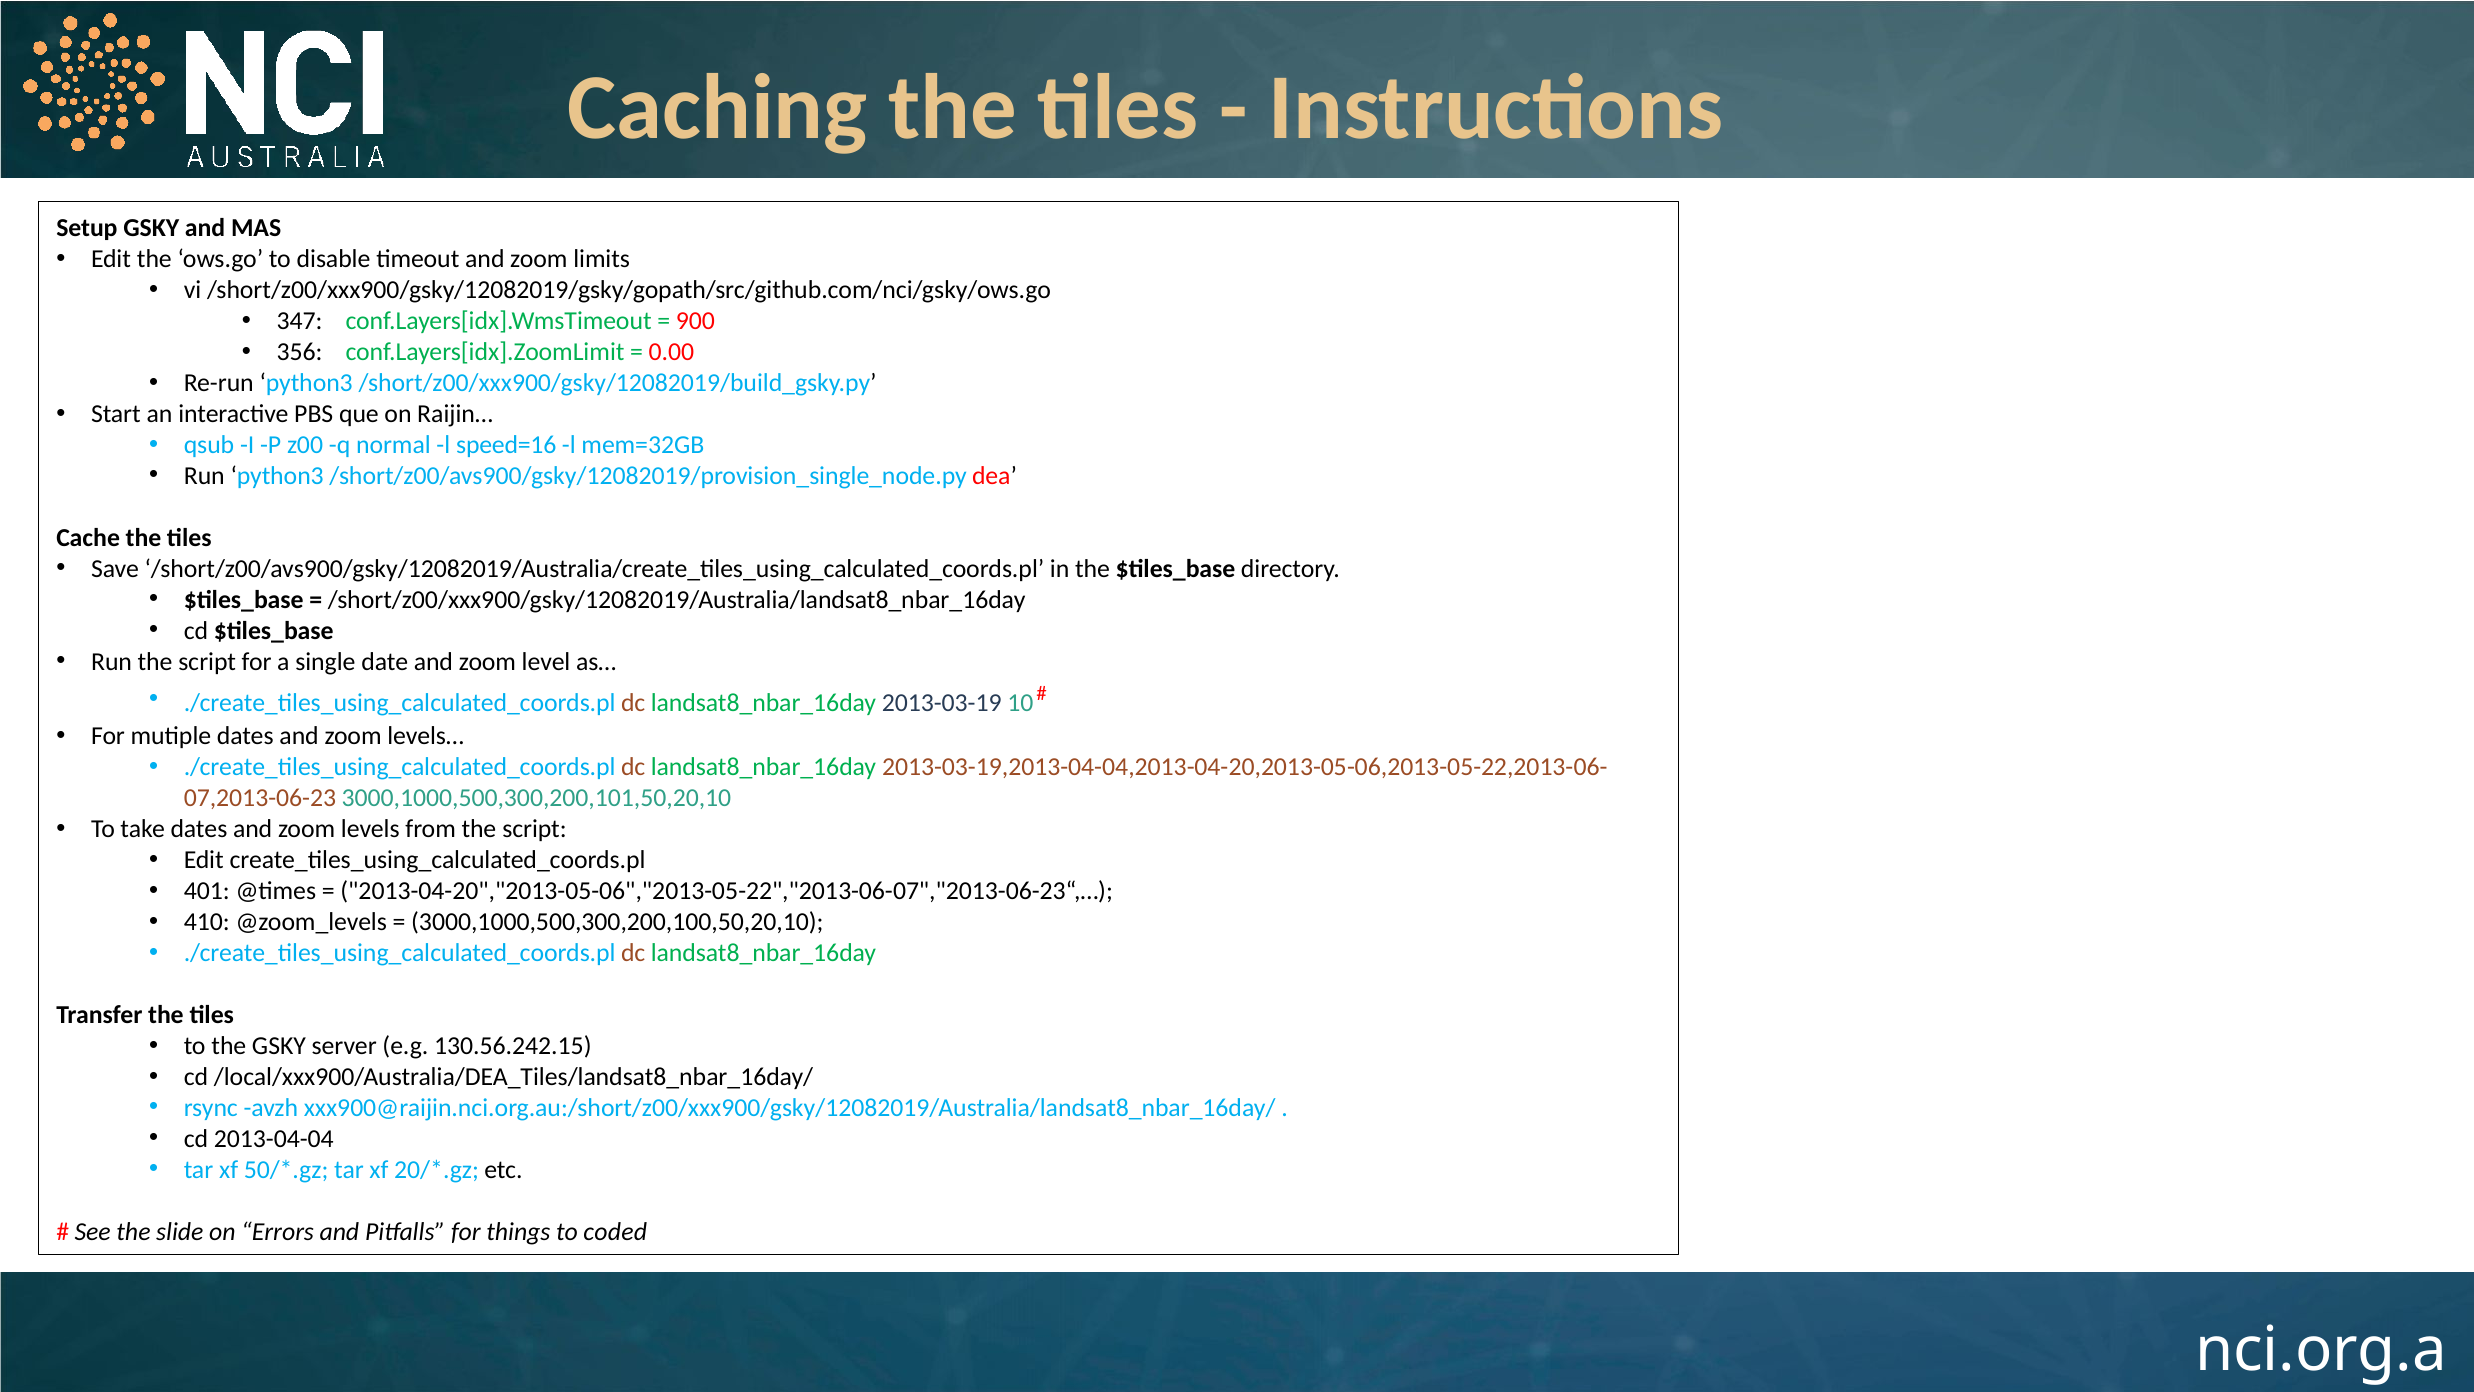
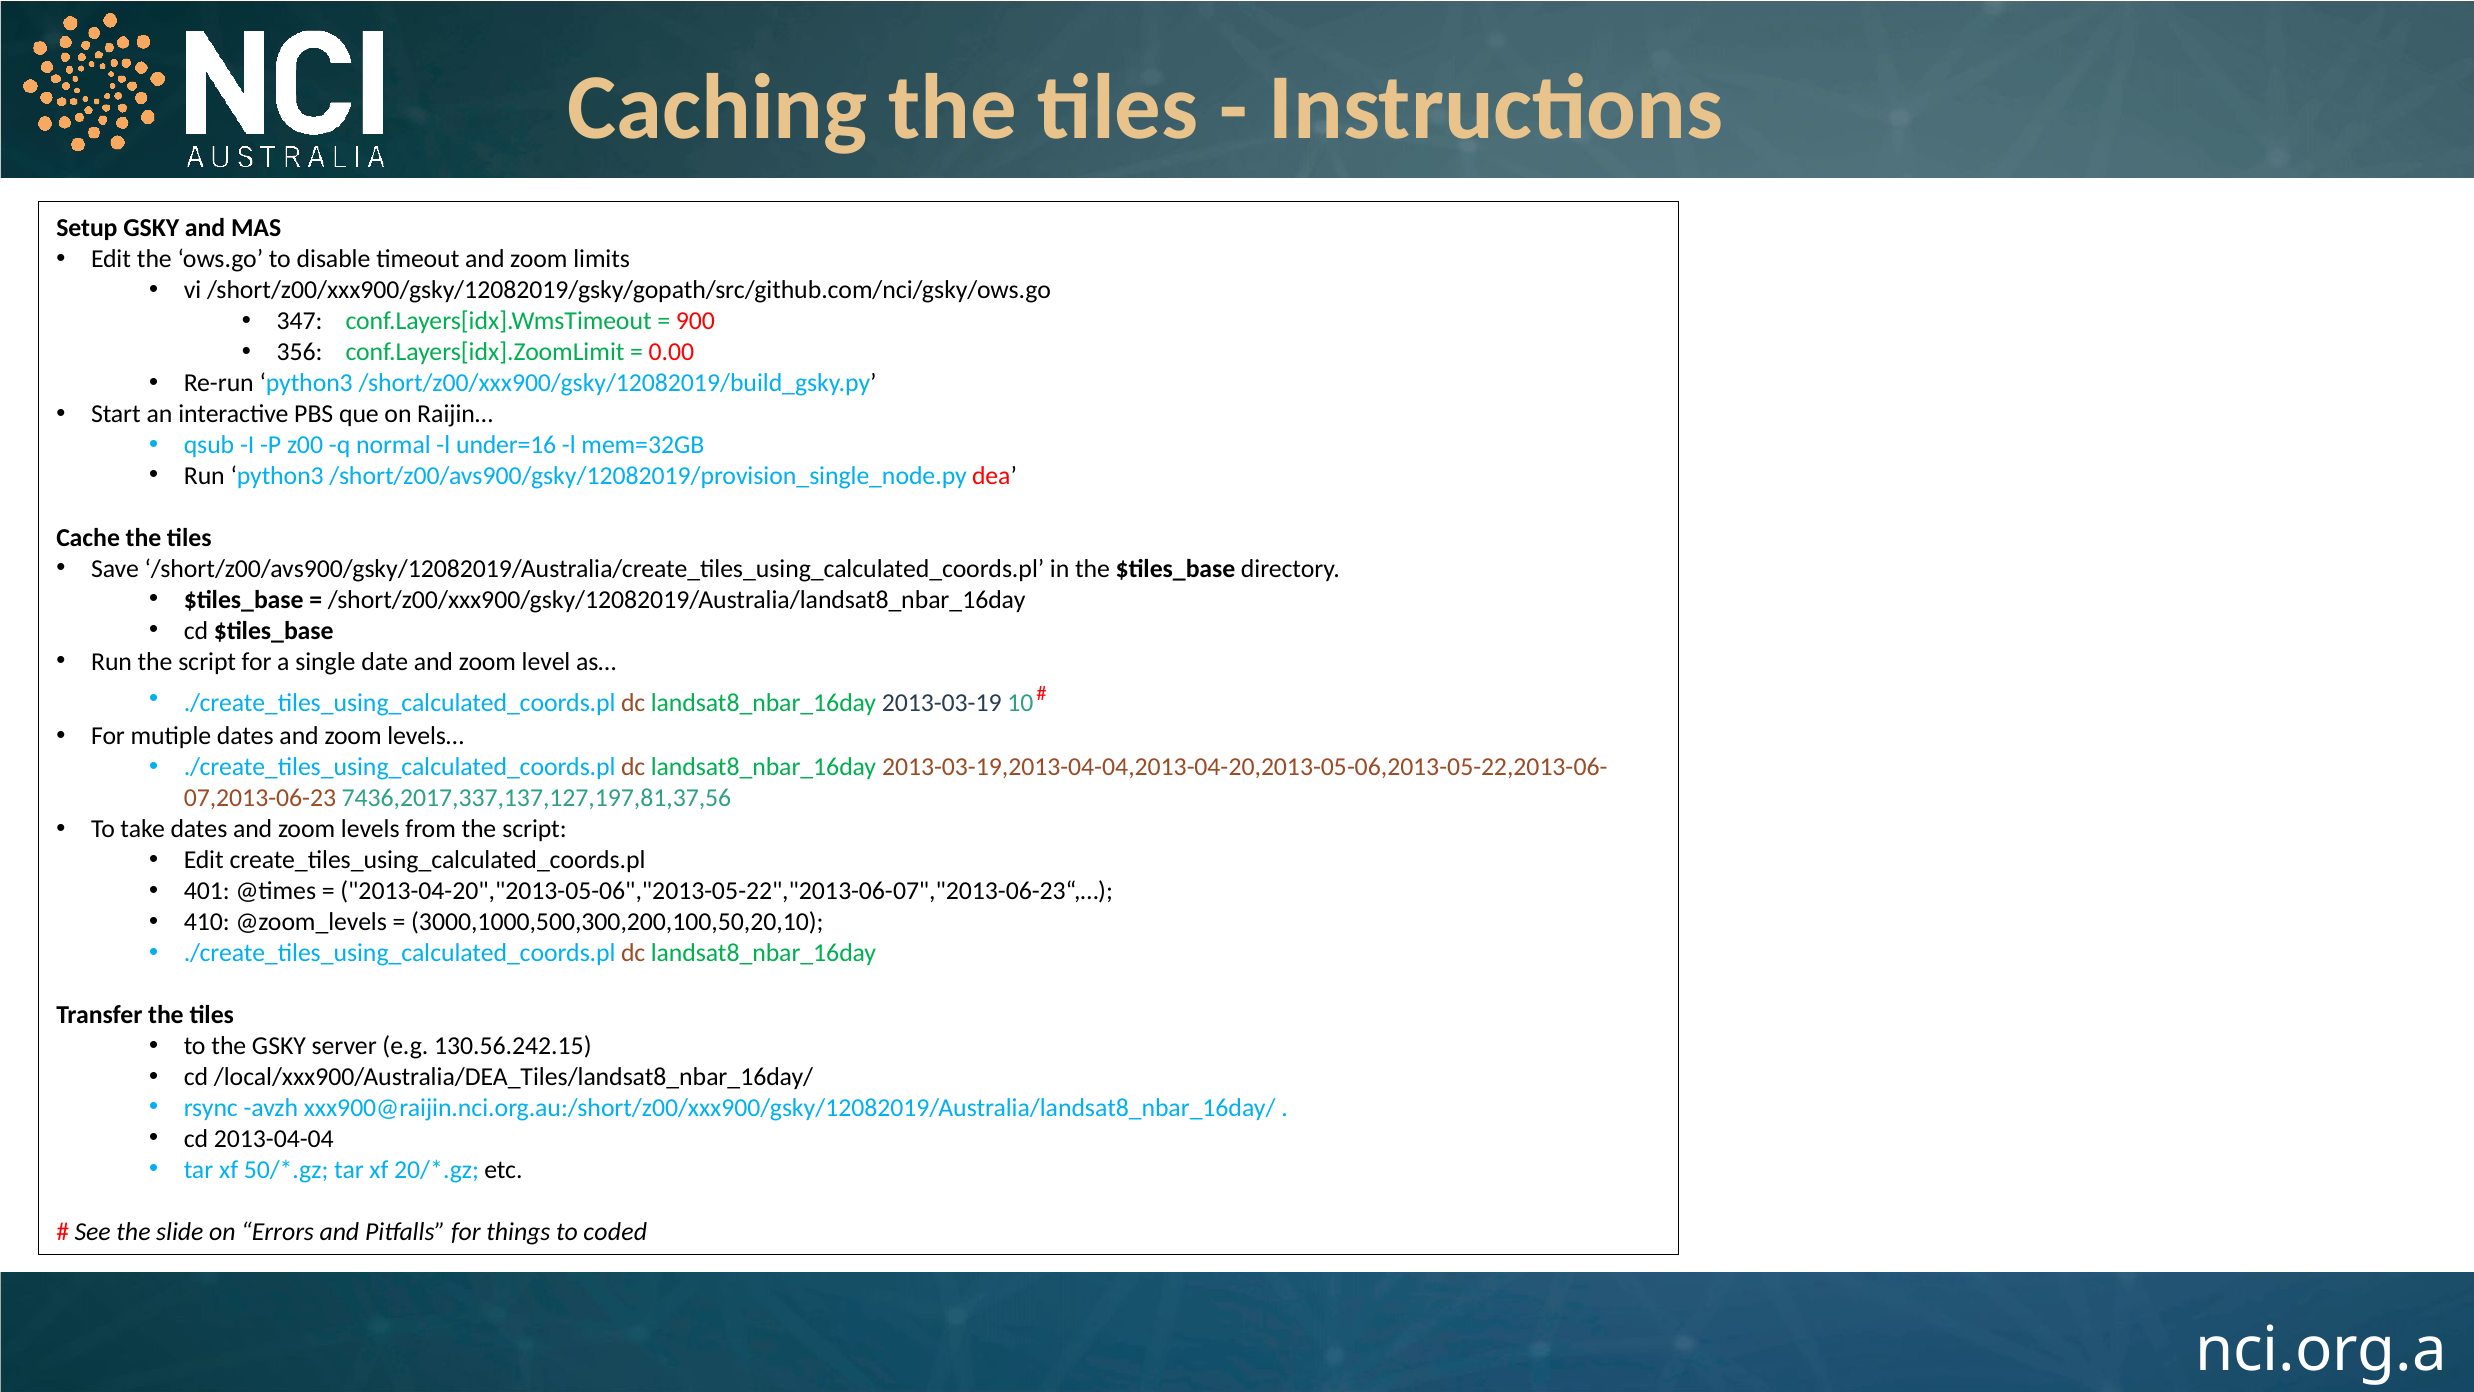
speed=16: speed=16 -> under=16 (506, 445)
3000,1000,500,300,200,101,50,20,10: 3000,1000,500,300,200,101,50,20,10 -> 7436,2017,337,137,127,197,81,37,56 (536, 798)
